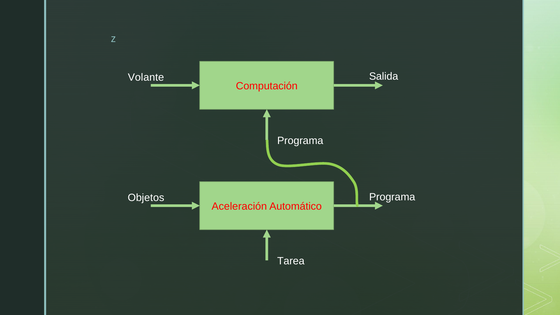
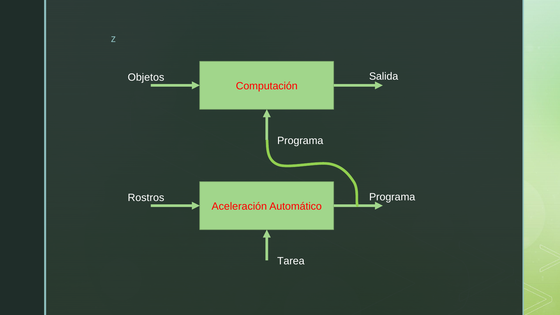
Volante: Volante -> Objetos (146, 77)
Objetos: Objetos -> Rostros (146, 198)
